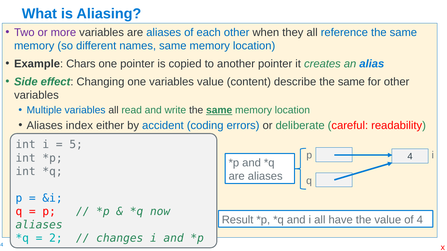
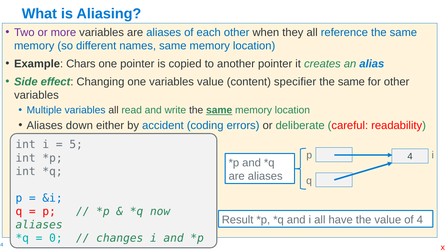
describe: describe -> specifier (295, 82)
index: index -> down (79, 126)
2: 2 -> 0 (56, 239)
